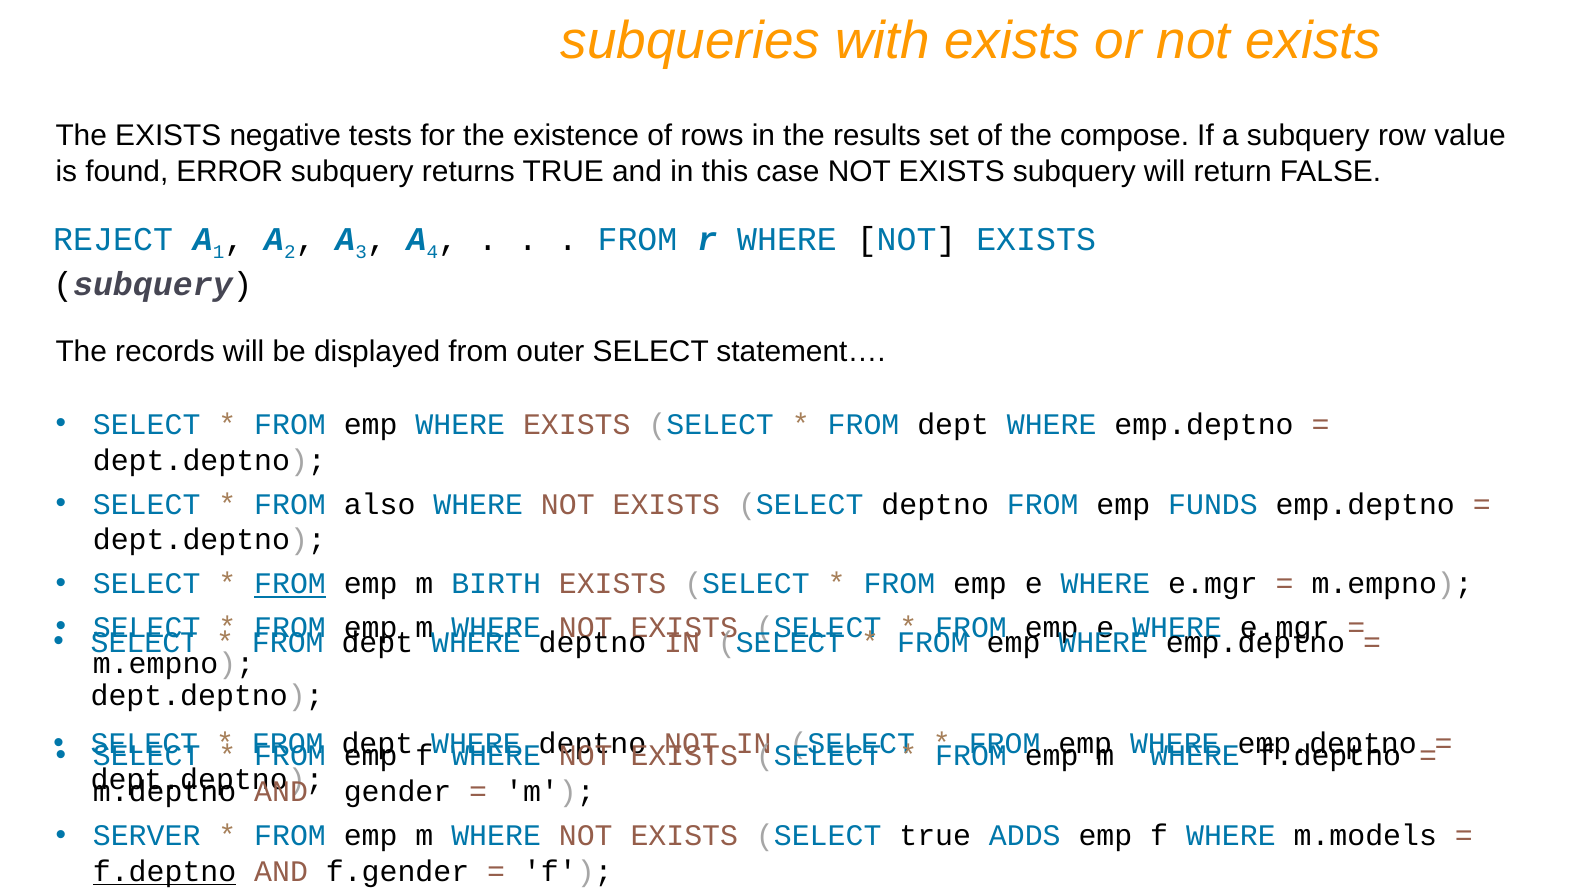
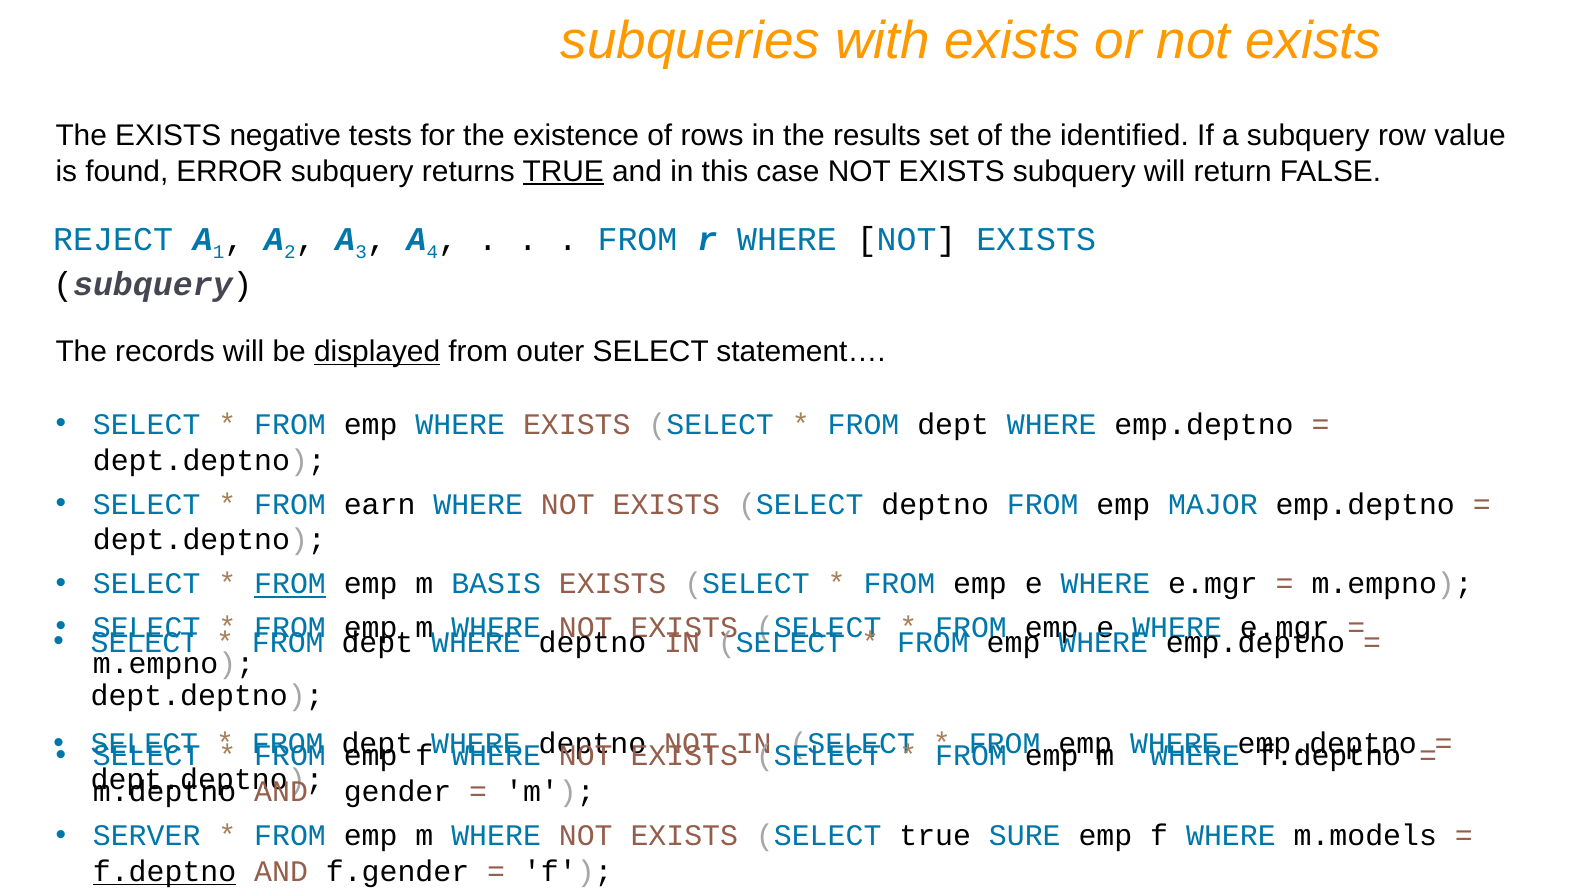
compose: compose -> identified (1125, 135)
TRUE underline: none -> present (563, 171)
displayed underline: none -> present (377, 352)
also: also -> earn (380, 504)
FUNDS: FUNDS -> MAJOR (1213, 504)
BIRTH: BIRTH -> BASIS (496, 584)
ADDS: ADDS -> SURE (1025, 836)
